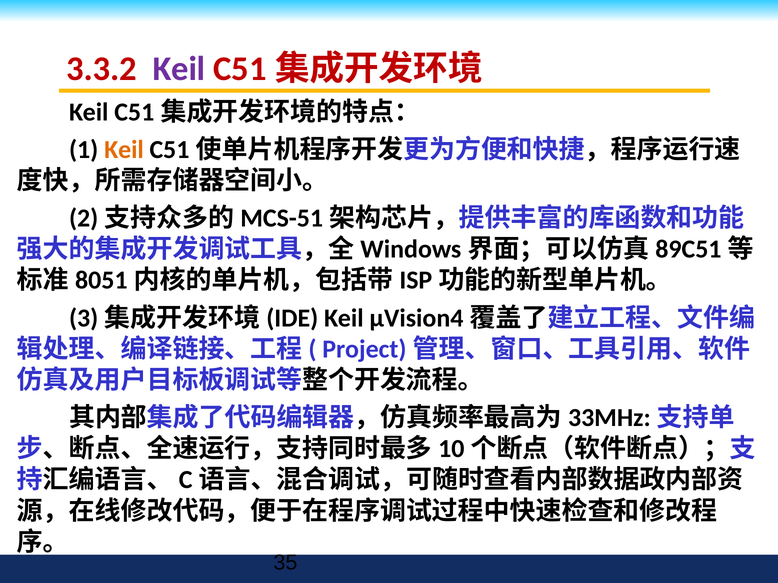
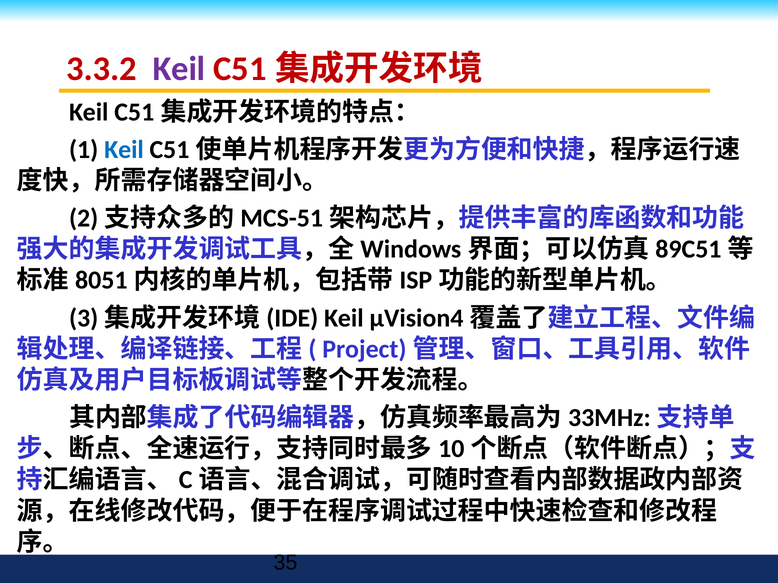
Keil colour: orange -> blue (124, 150)
